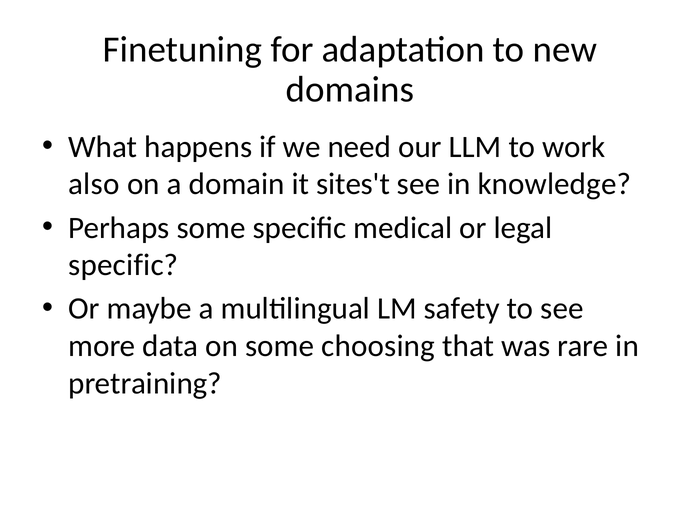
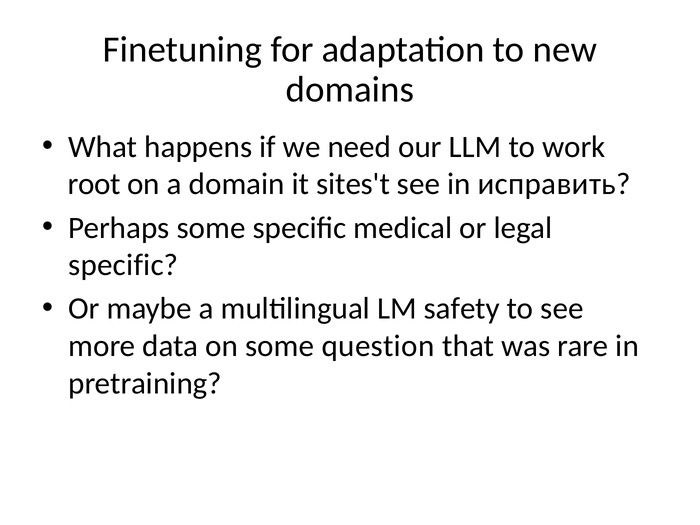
also: also -> root (94, 184)
knowledge: knowledge -> исправить (554, 184)
choosing: choosing -> question (378, 346)
